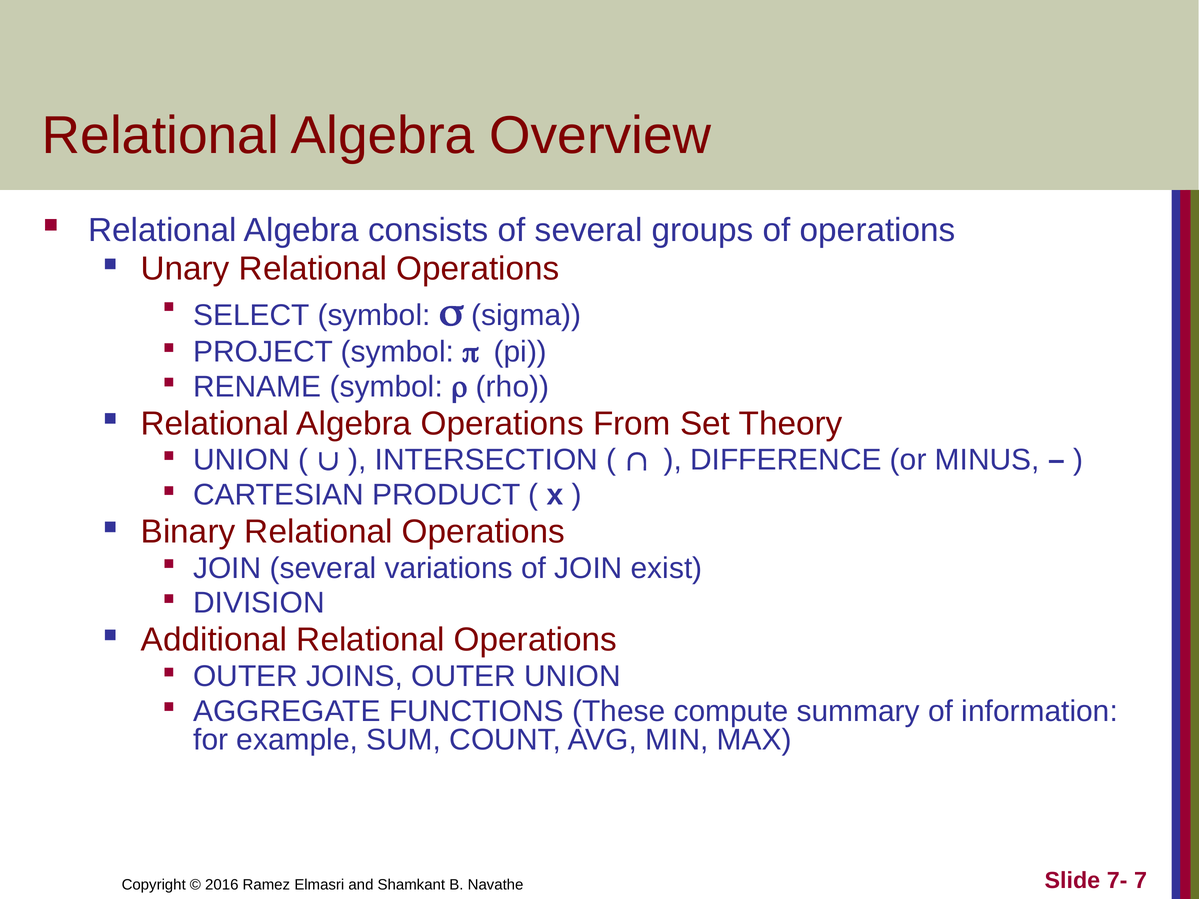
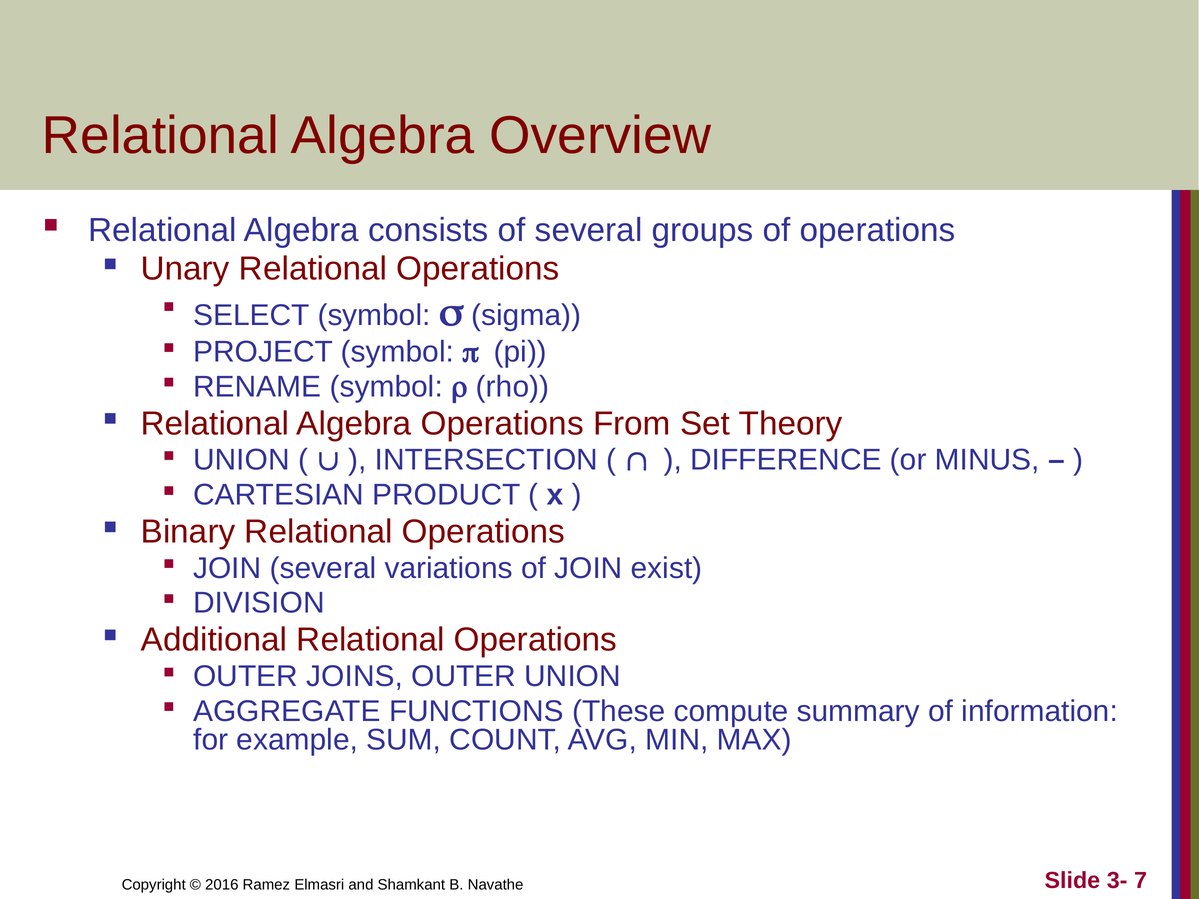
7-: 7- -> 3- (1117, 881)
